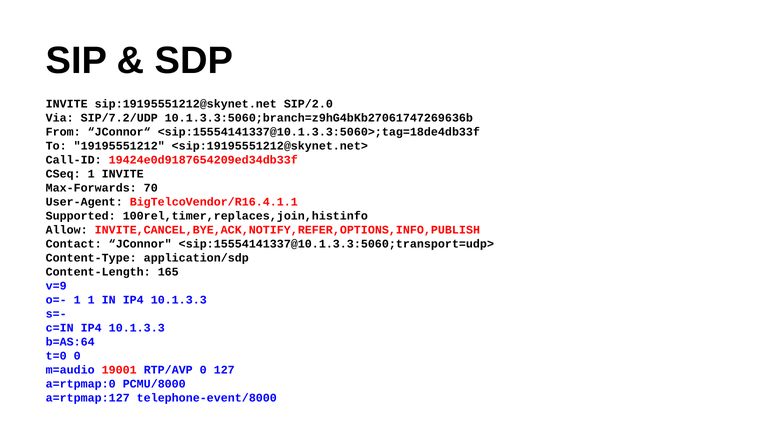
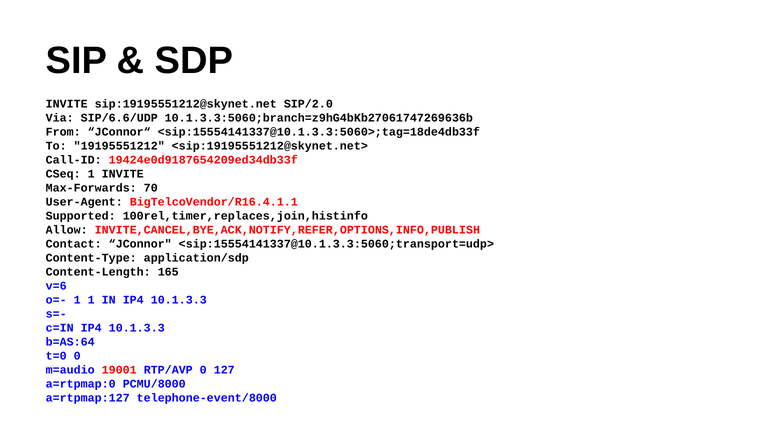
SIP/7.2/UDP: SIP/7.2/UDP -> SIP/6.6/UDP (119, 118)
v=9: v=9 -> v=6 (56, 286)
